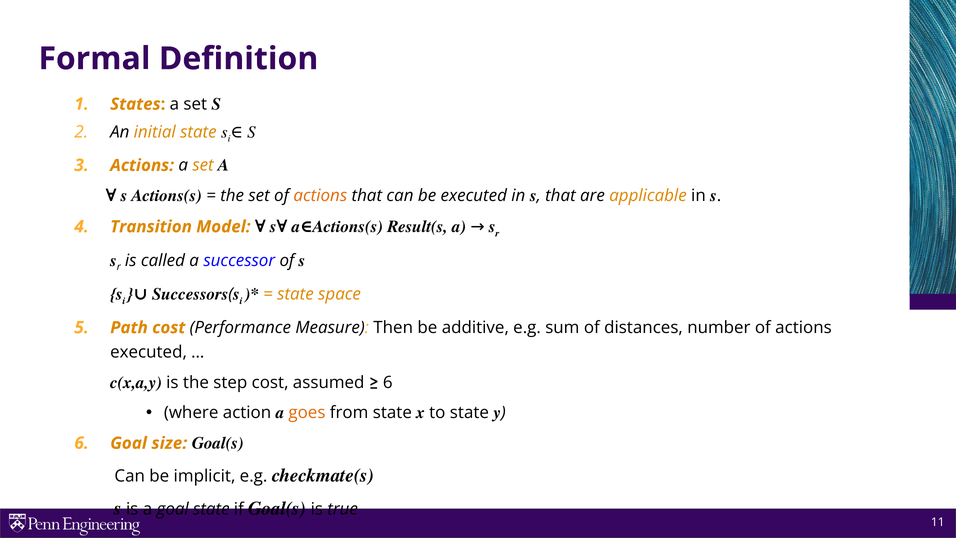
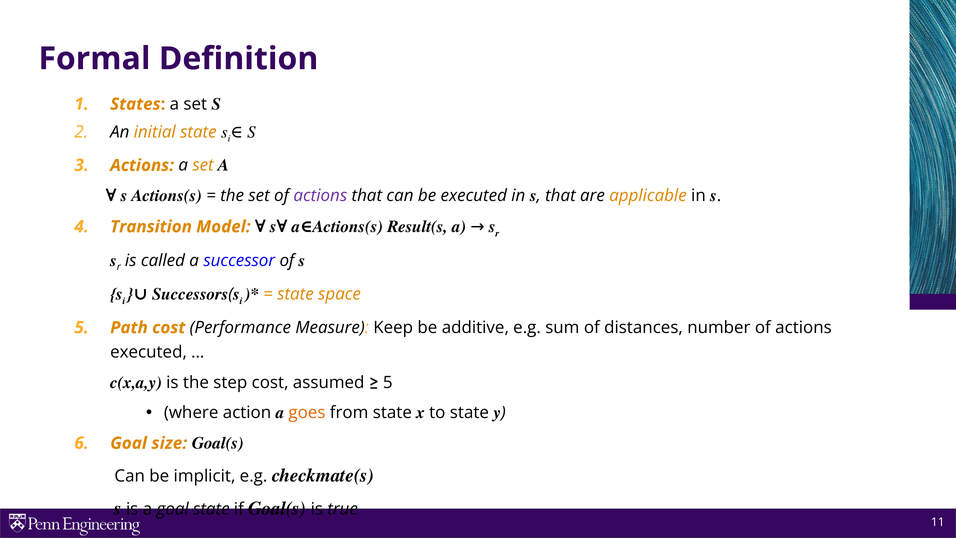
actions colour: orange -> purple (320, 196)
Then: Then -> Keep (393, 328)
6: 6 -> 5 (388, 382)
